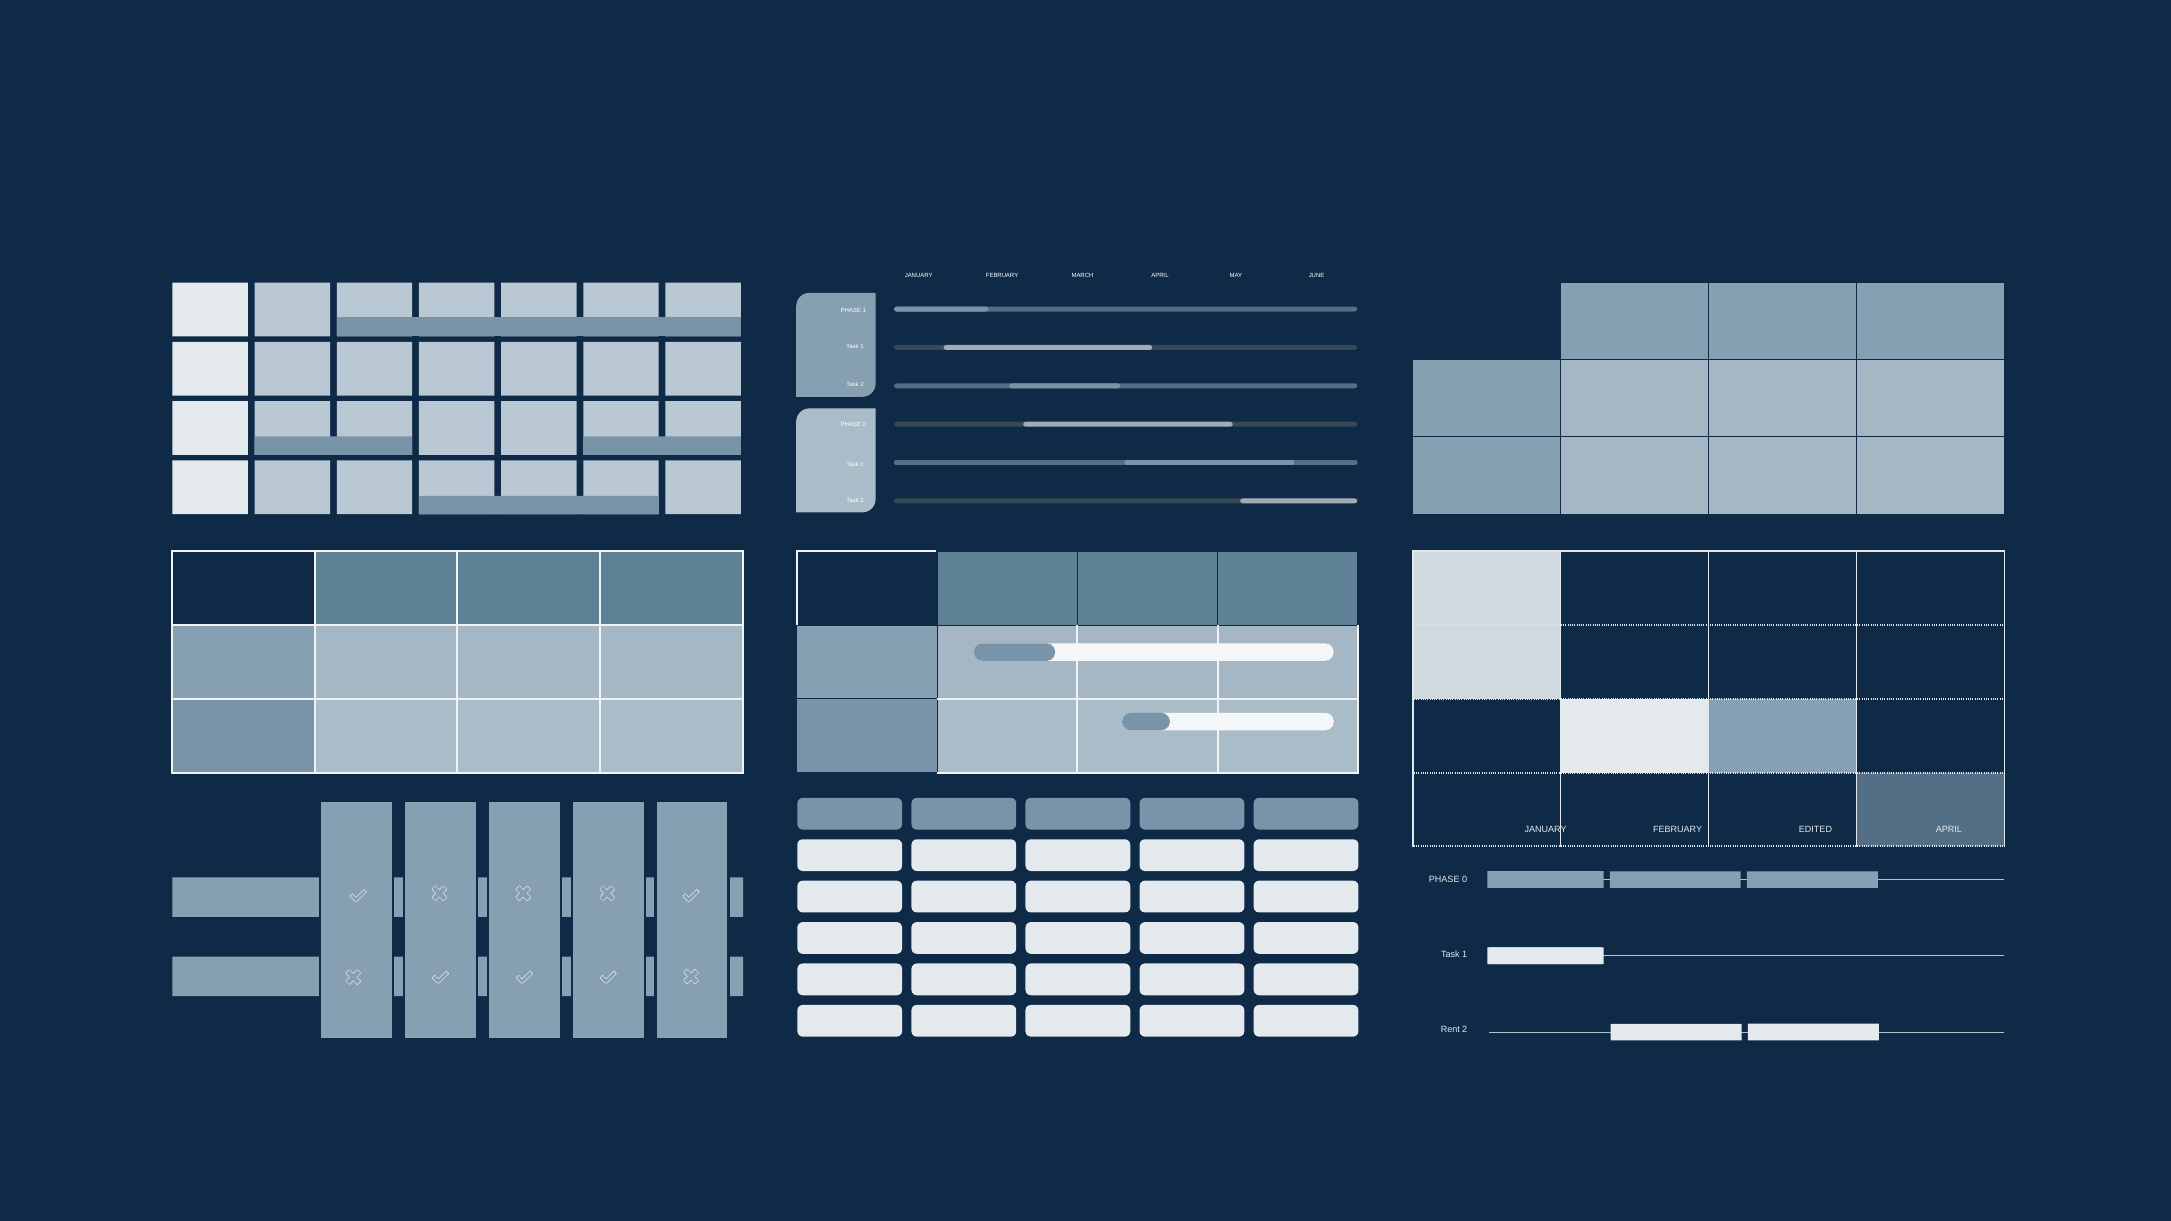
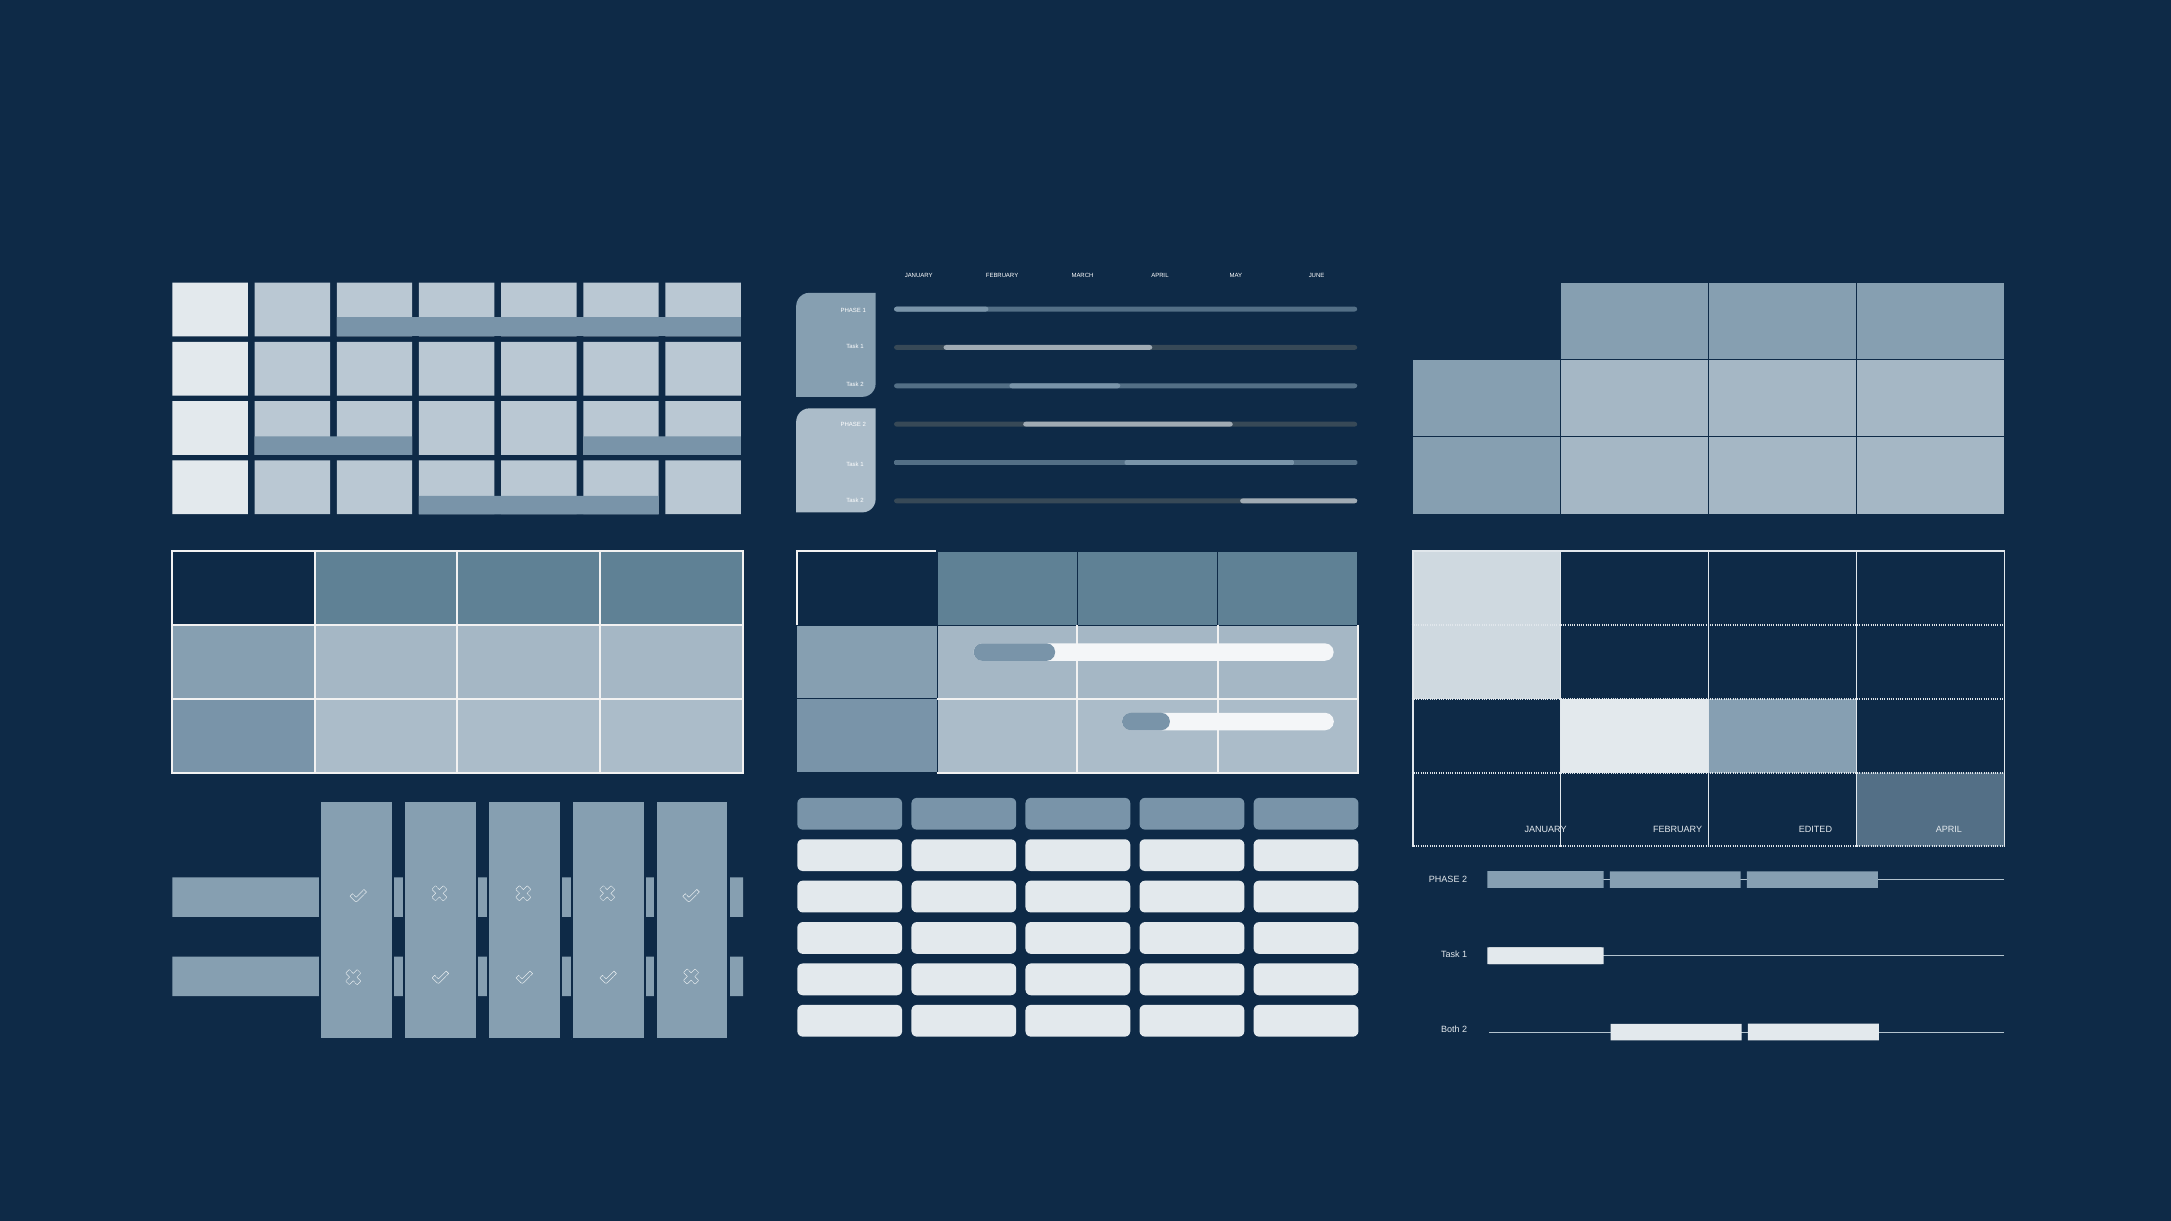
0: 0 -> 2 (1465, 880)
Rent: Rent -> Both (1450, 1030)
